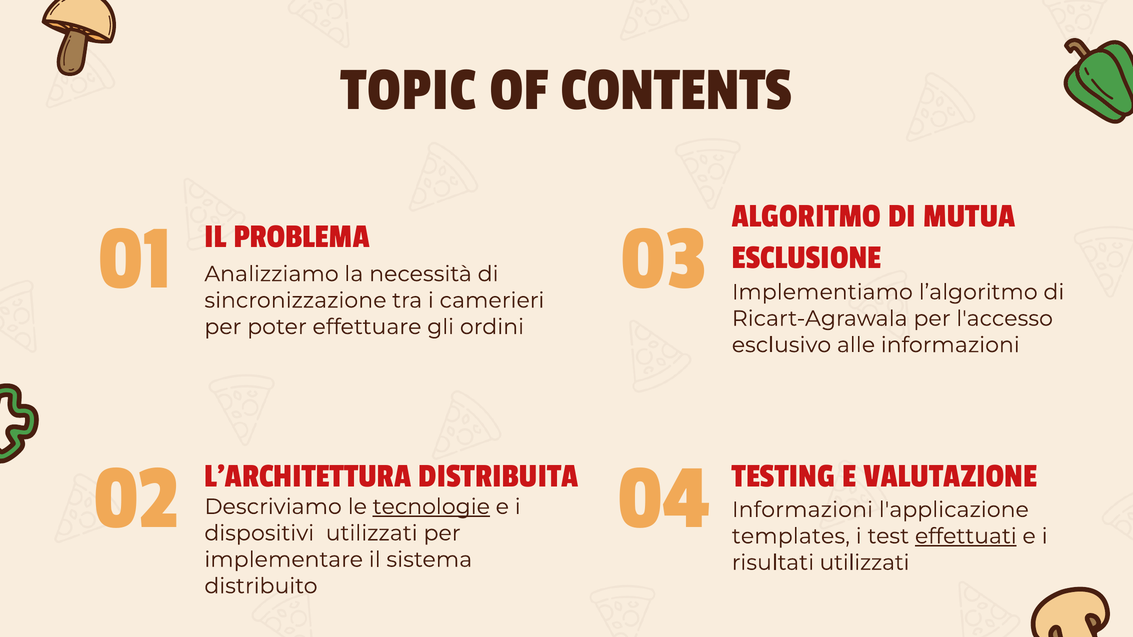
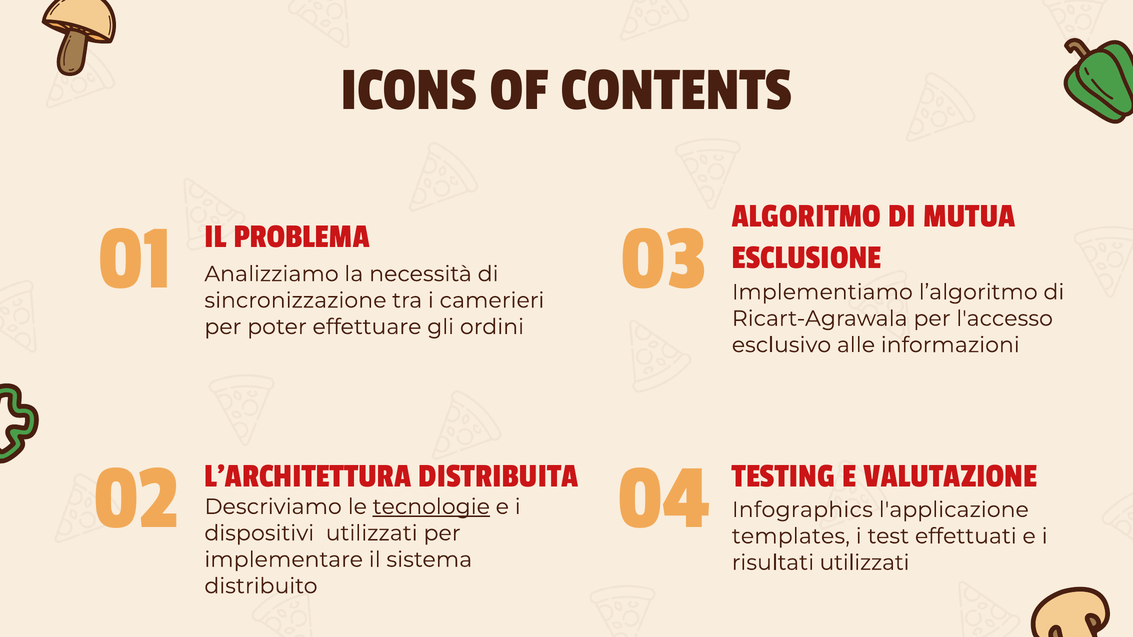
TOPIC: TOPIC -> ICONS (409, 88)
Informazioni: Informazioni -> Infographics (802, 510)
effettuati underline: present -> none (966, 536)
